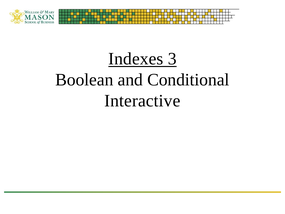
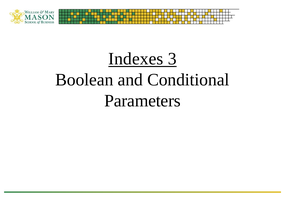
Interactive: Interactive -> Parameters (142, 101)
